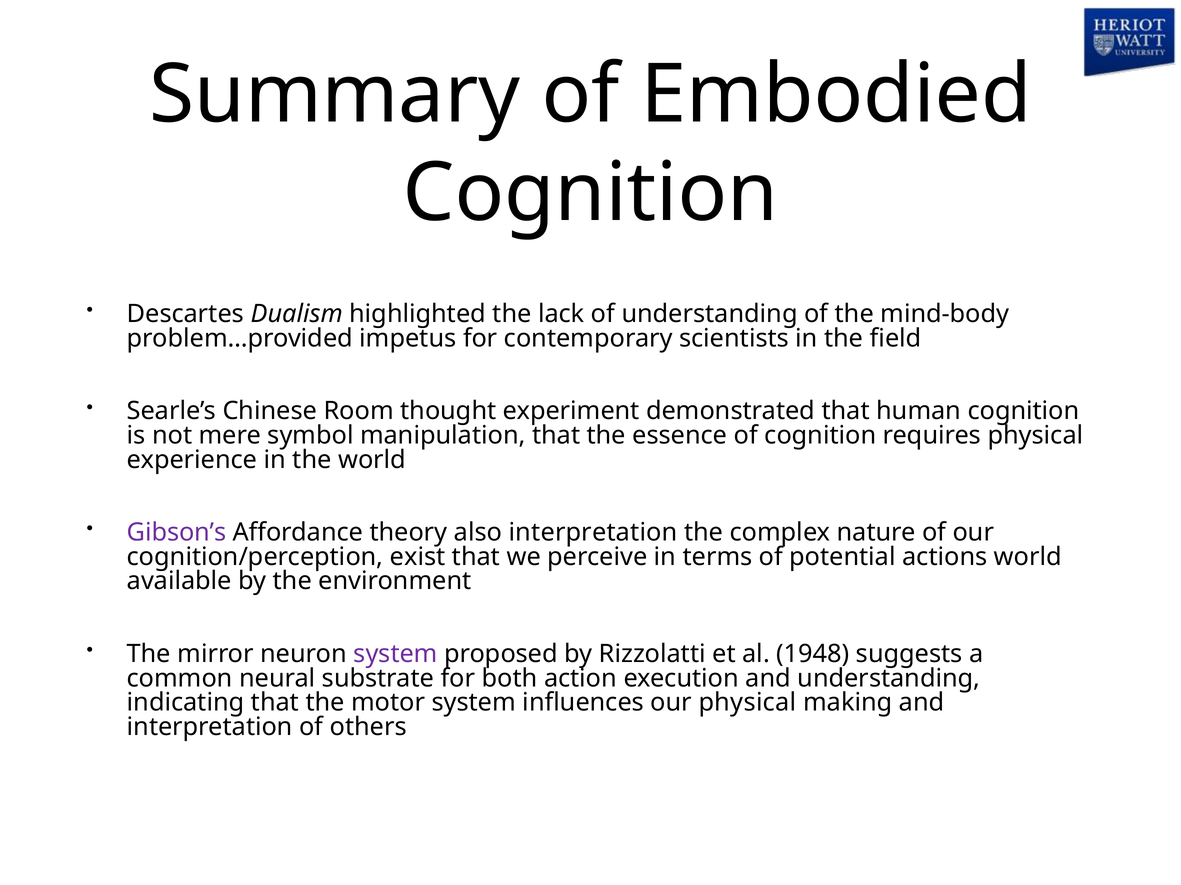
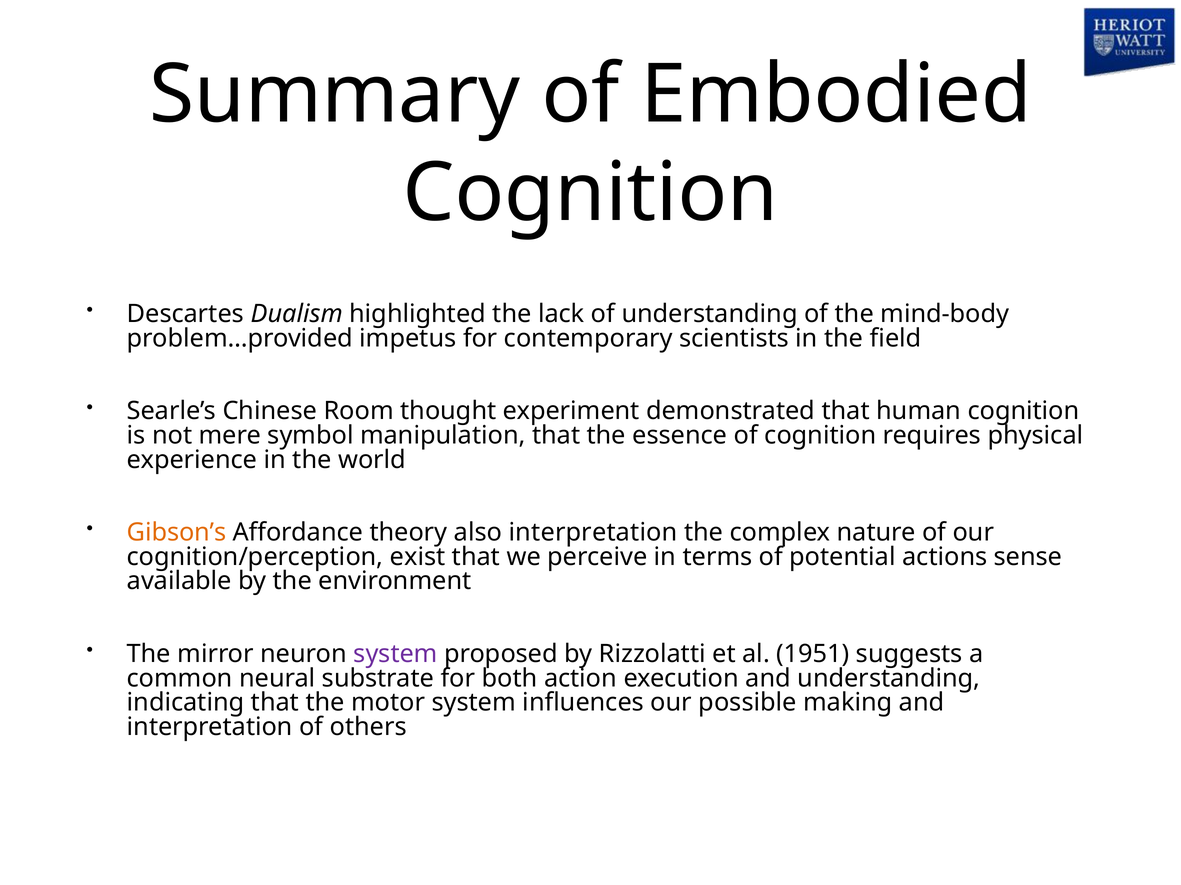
Gibson’s colour: purple -> orange (177, 533)
actions world: world -> sense (1028, 557)
1948: 1948 -> 1951 (813, 654)
our physical: physical -> possible (748, 703)
